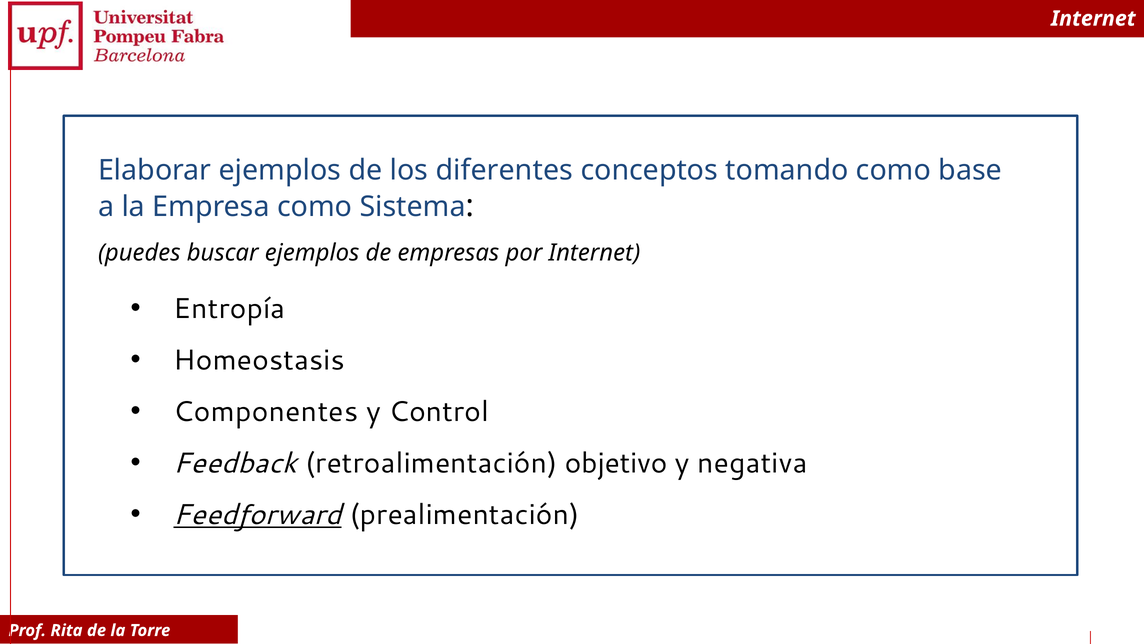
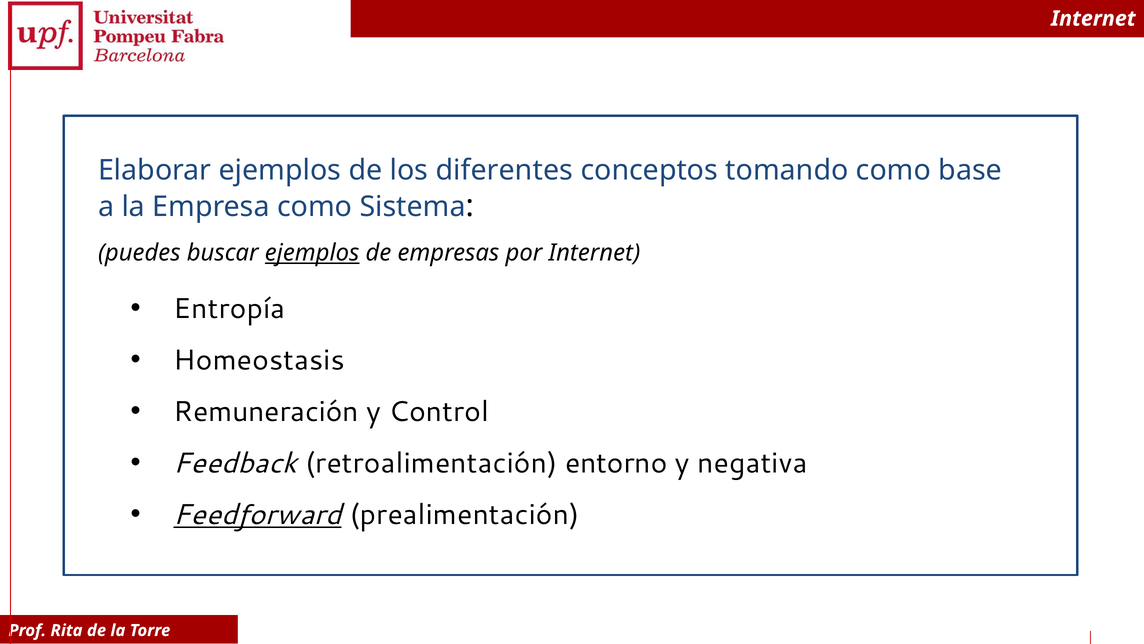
ejemplos underline: none -> present (312, 253)
Componentes: Componentes -> Remuneración (266, 412)
objetivo: objetivo -> entorno (616, 463)
